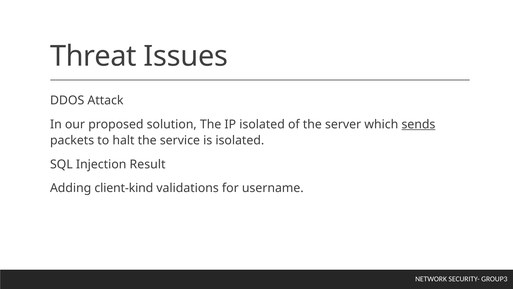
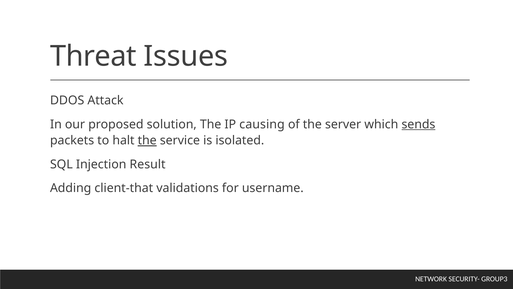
IP isolated: isolated -> causing (262, 124)
the underline: none -> present (147, 140)
client-kind: client-kind -> client-that (124, 188)
